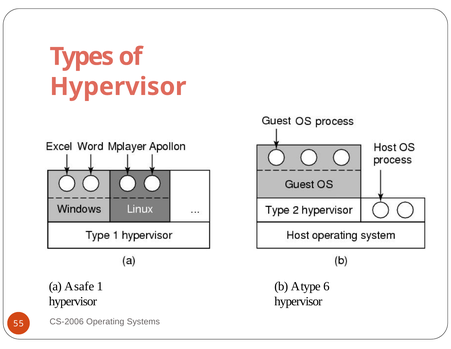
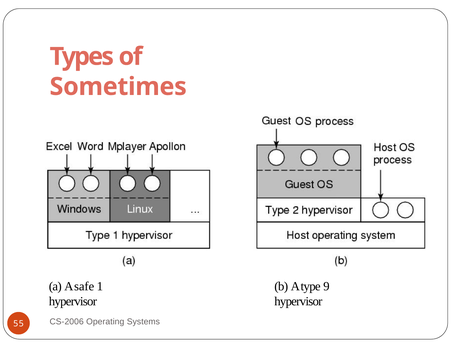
Hypervisor: Hypervisor -> Sometimes (118, 87)
6: 6 -> 9 (326, 286)
